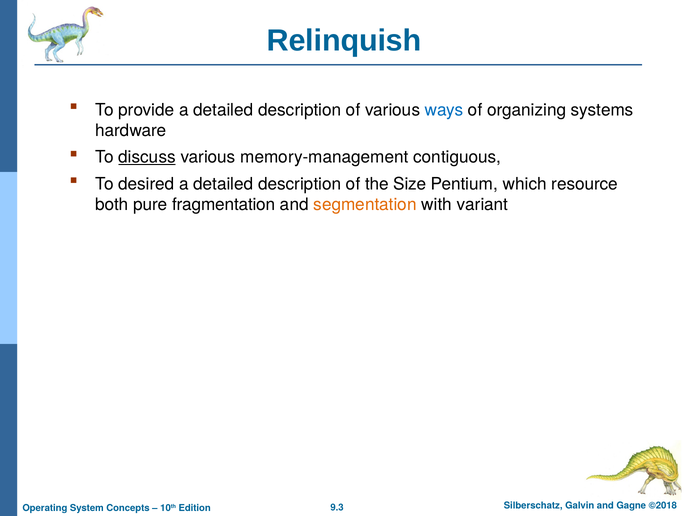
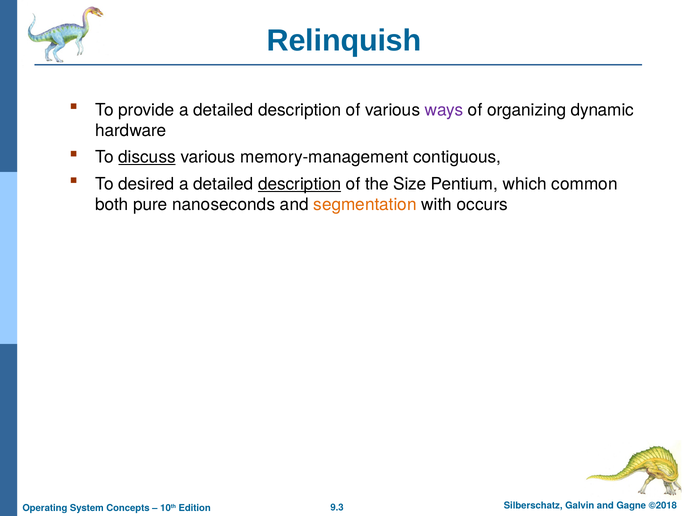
ways colour: blue -> purple (444, 110)
systems: systems -> dynamic (602, 110)
description underline: none -> present (300, 184)
resource: resource -> common (585, 184)
fragmentation: fragmentation -> nanoseconds (224, 205)
variant: variant -> occurs (482, 205)
